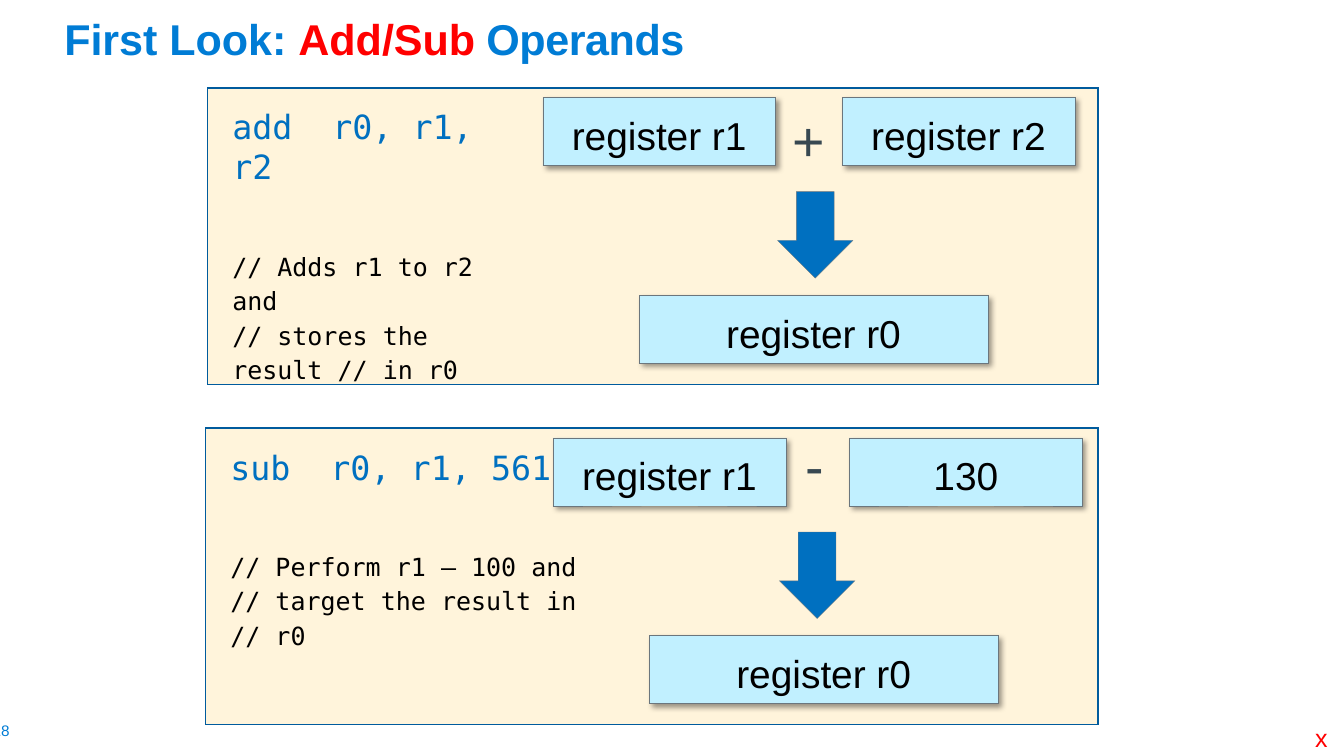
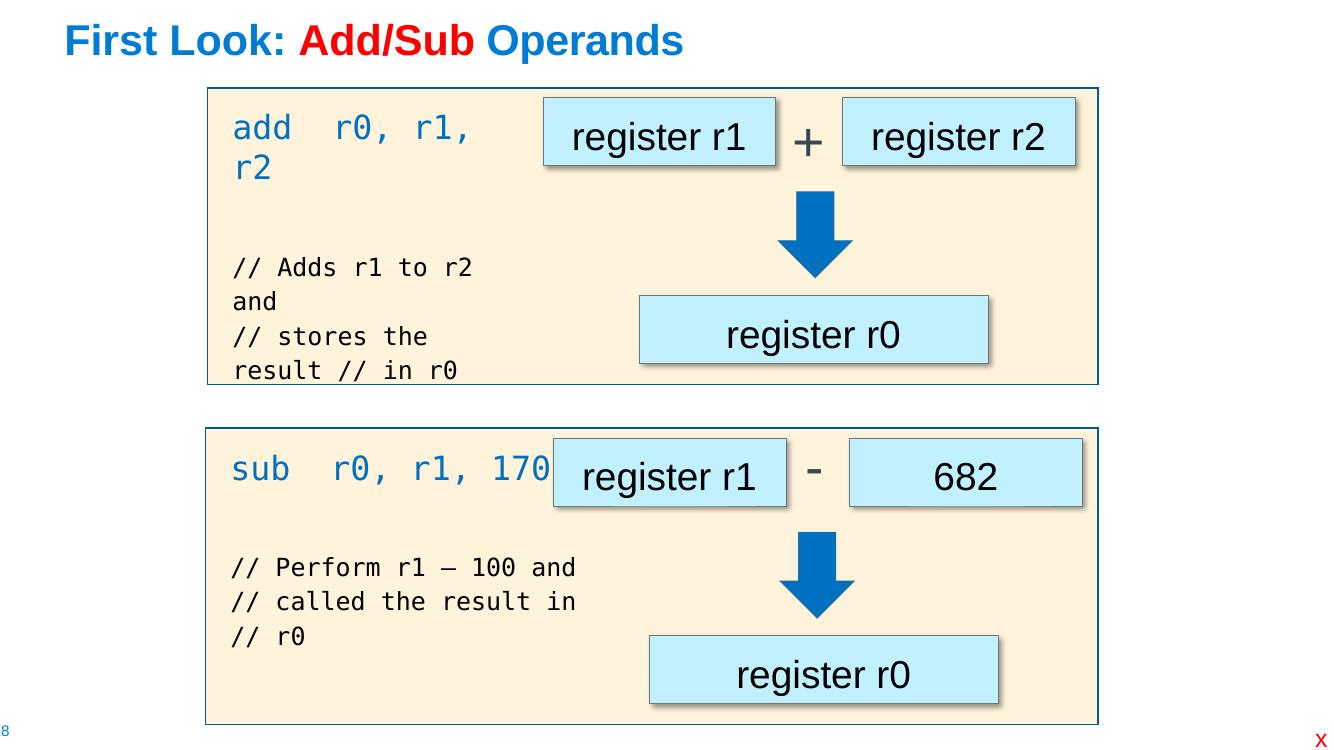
561: 561 -> 170 (521, 469)
130: 130 -> 682 (966, 478)
target: target -> called (321, 603)
